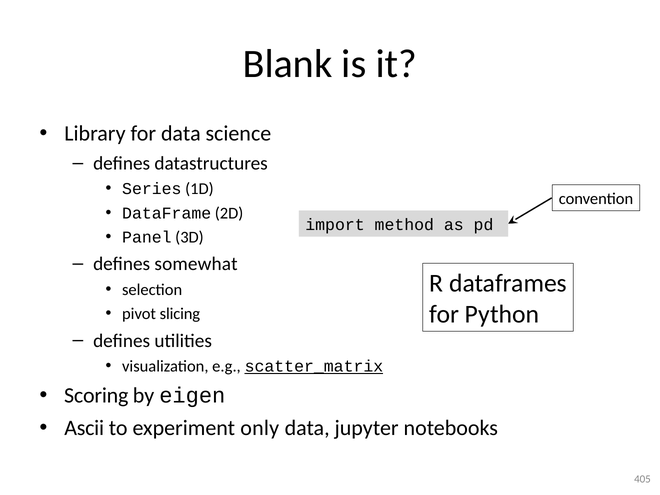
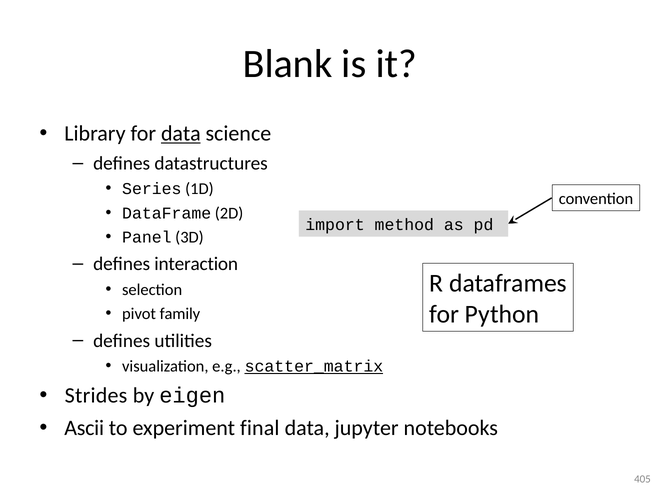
data underline: none -> present (181, 134)
somewhat: somewhat -> interaction (196, 264)
slicing: slicing -> family (180, 314)
Scoring: Scoring -> Strides (96, 396)
only: only -> final (260, 428)
